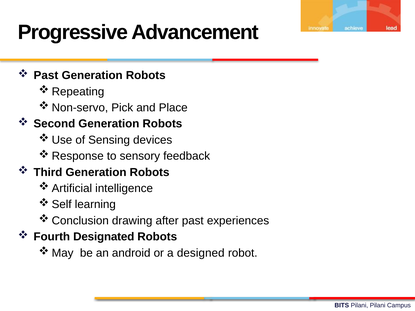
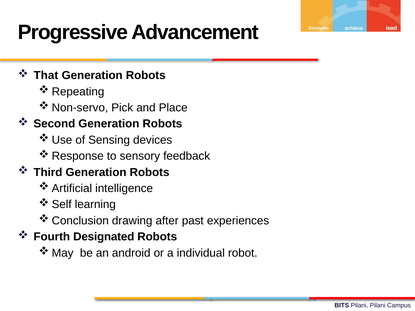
Past: Past -> That (46, 76)
designed: designed -> individual (201, 253)
